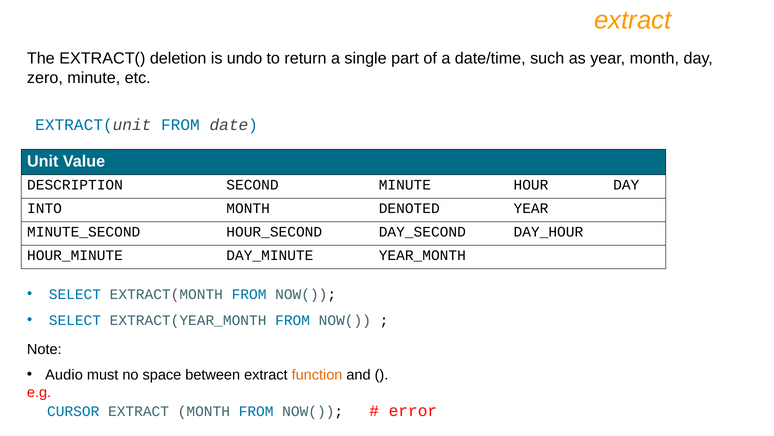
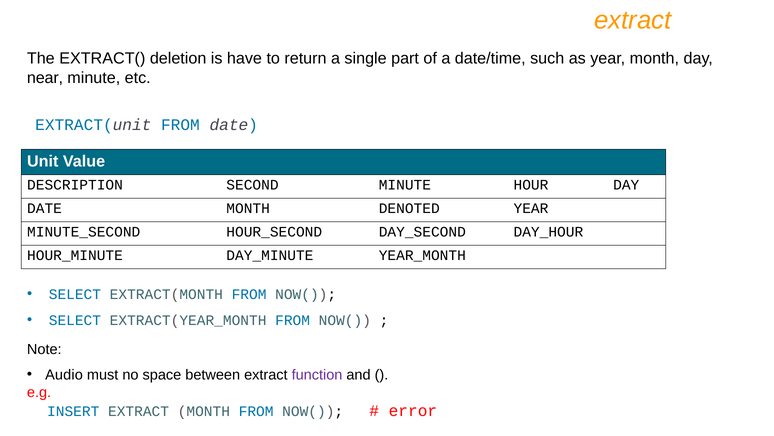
undo: undo -> have (244, 58)
zero: zero -> near (45, 78)
INTO: INTO -> DATE (45, 208)
function colour: orange -> purple (317, 374)
CURSOR: CURSOR -> INSERT (73, 411)
